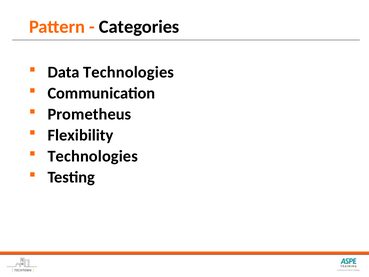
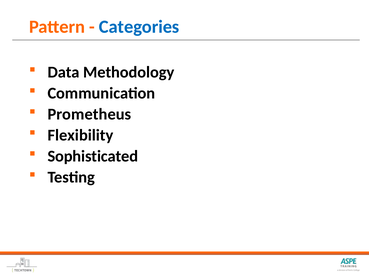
Categories colour: black -> blue (139, 27)
Data Technologies: Technologies -> Methodology (129, 72)
Technologies: Technologies -> Sophisticated (93, 156)
